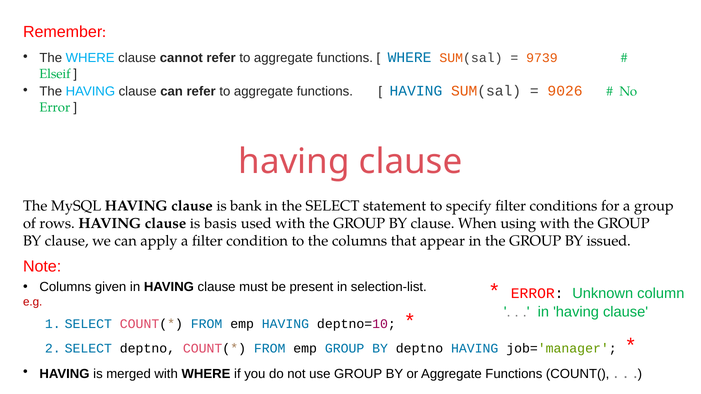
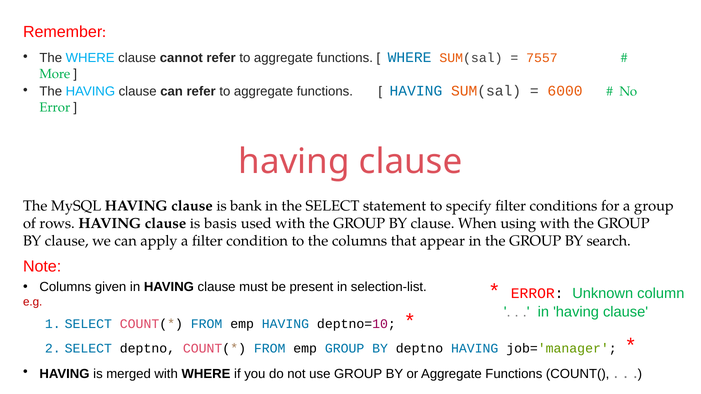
9739: 9739 -> 7557 (542, 58)
Elseif: Elseif -> More (55, 74)
9026: 9026 -> 6000 (565, 91)
issued: issued -> search (609, 241)
